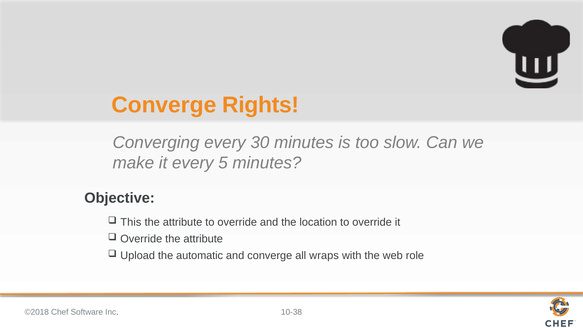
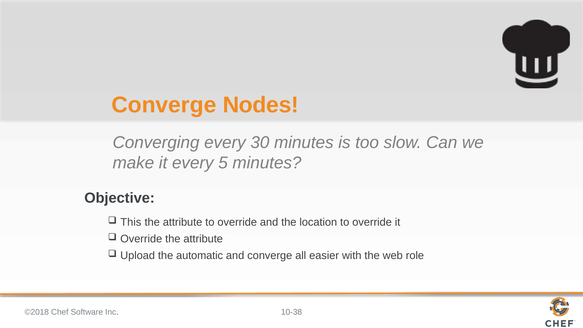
Rights: Rights -> Nodes (261, 105)
wraps: wraps -> easier (324, 256)
